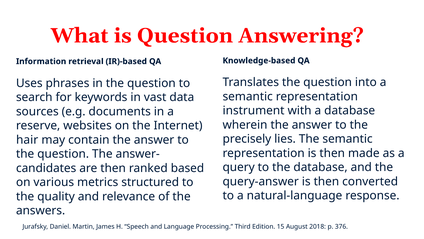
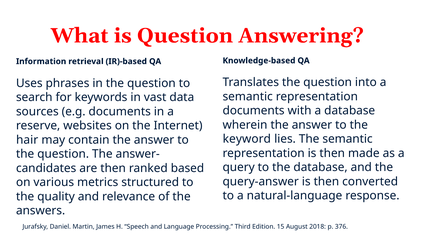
instrument: instrument -> documents (254, 110)
precisely: precisely -> keyword (247, 139)
